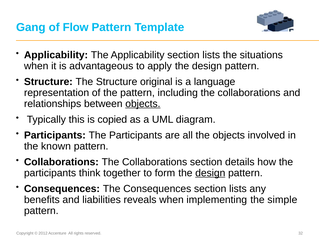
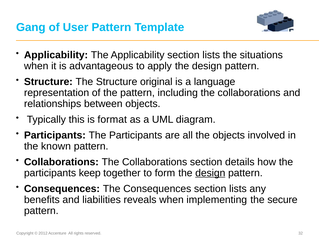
Flow: Flow -> User (76, 27)
objects underline: present -> none (143, 104)
copied: copied -> format (112, 120)
think: think -> keep (90, 173)
simple: simple -> secure (282, 200)
